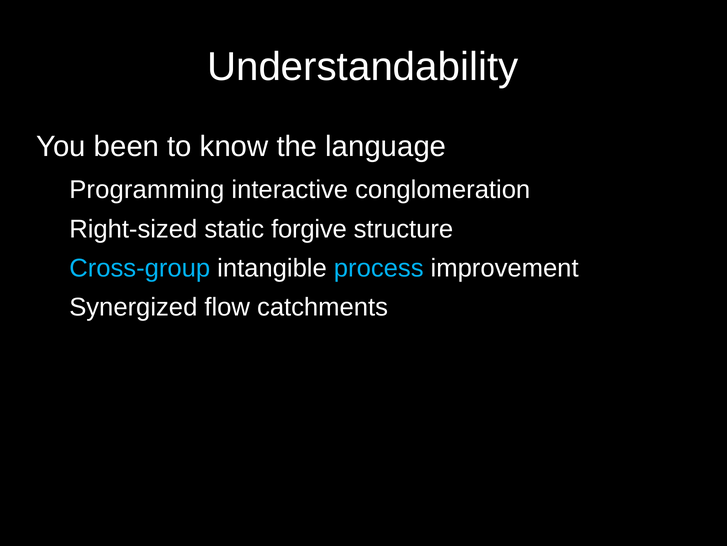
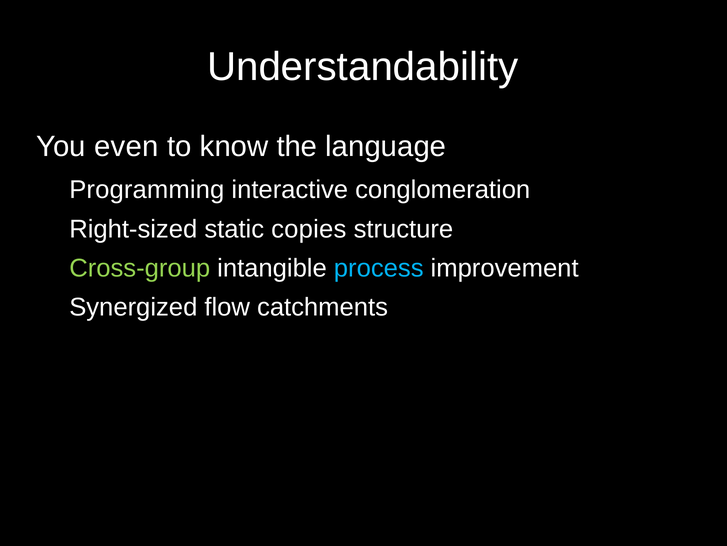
been: been -> even (126, 146)
forgive: forgive -> copies (309, 229)
Cross-group colour: light blue -> light green (140, 268)
